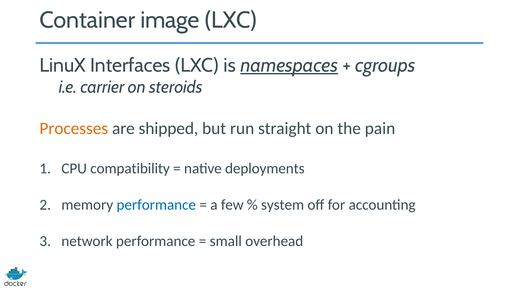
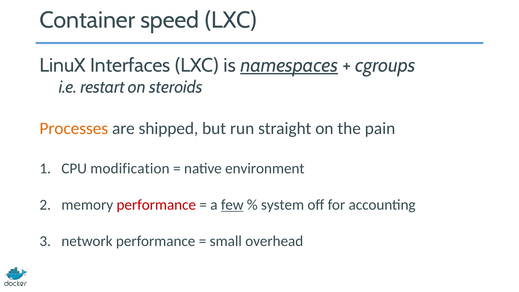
image: image -> speed (170, 20)
carrier: carrier -> restart (102, 87)
compatibility: compatibility -> modification (130, 168)
deployments: deployments -> environment (265, 168)
performance colour: blue -> red (156, 205)
few underline: none -> present (232, 205)
